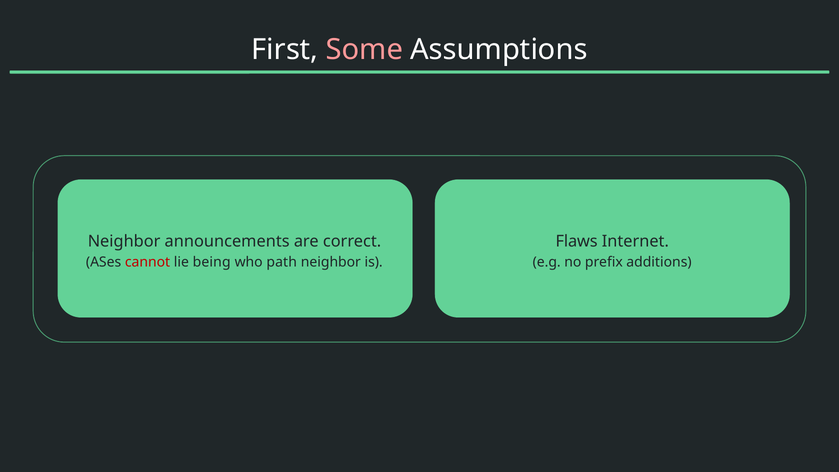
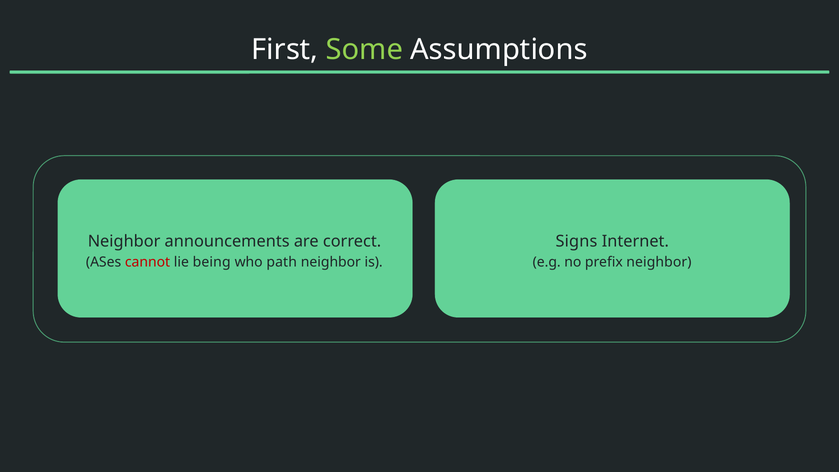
Some colour: pink -> light green (364, 50)
Flaws: Flaws -> Signs (576, 241)
prefix additions: additions -> neighbor (659, 262)
